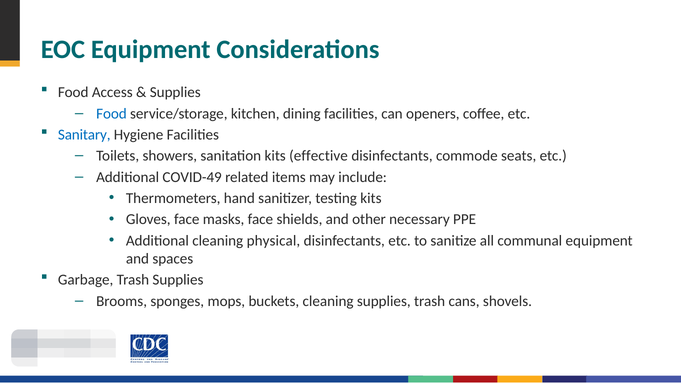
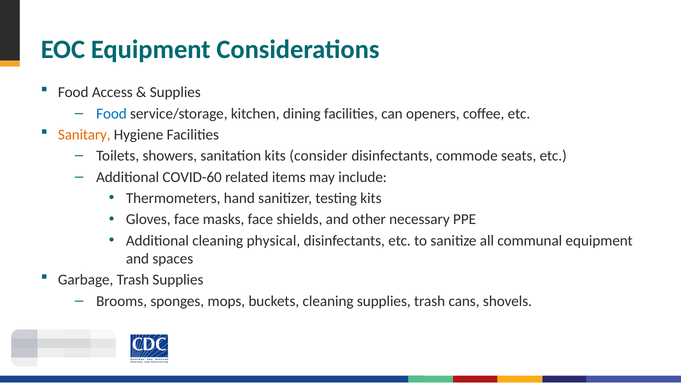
Sanitary colour: blue -> orange (84, 135)
effective: effective -> consider (318, 156)
COVID-49: COVID-49 -> COVID-60 (192, 177)
